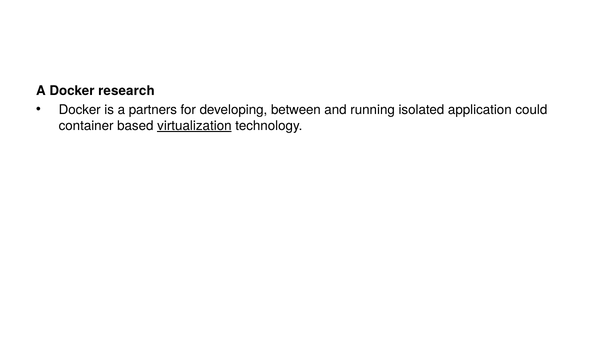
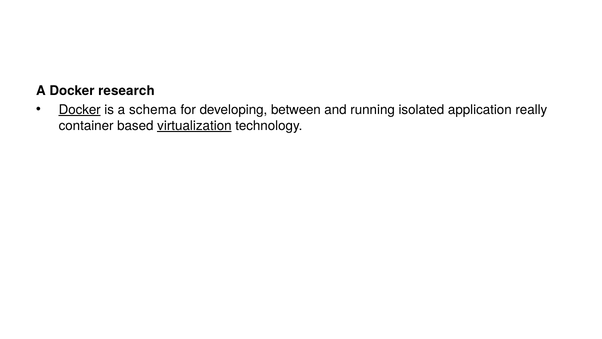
Docker underline: none -> present (80, 110)
partners: partners -> schema (153, 110)
could: could -> really (531, 110)
